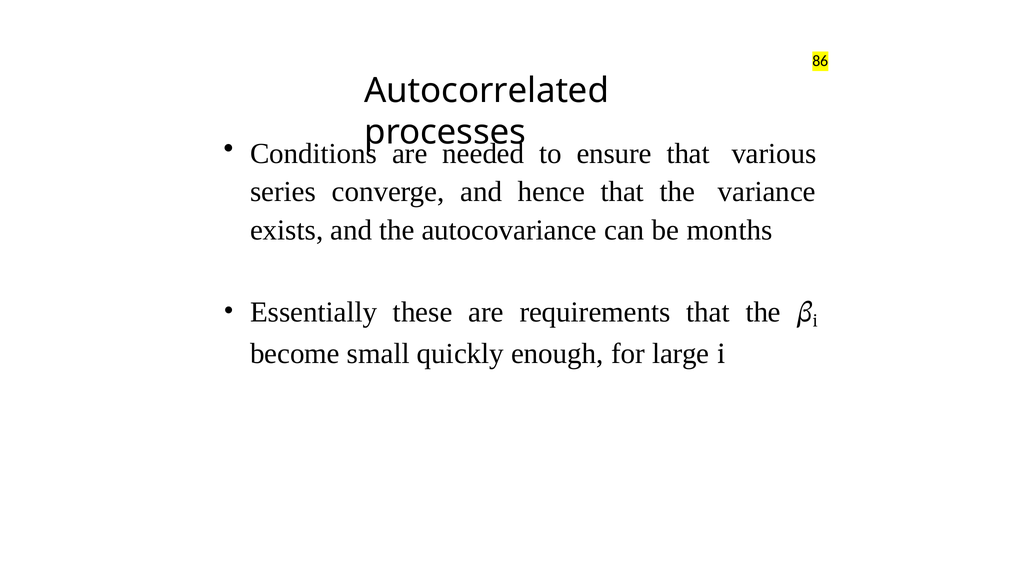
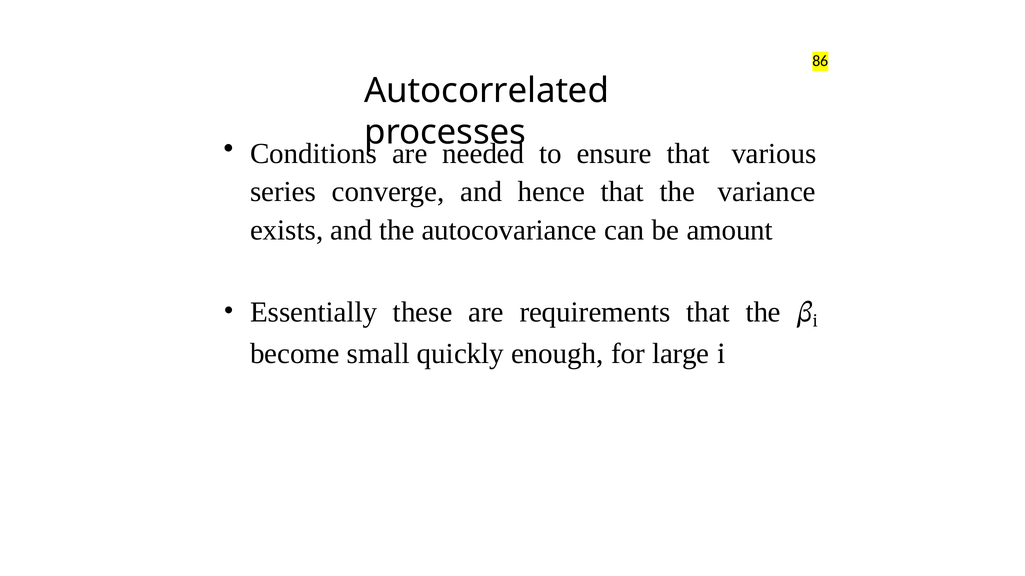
months: months -> amount (730, 230)
